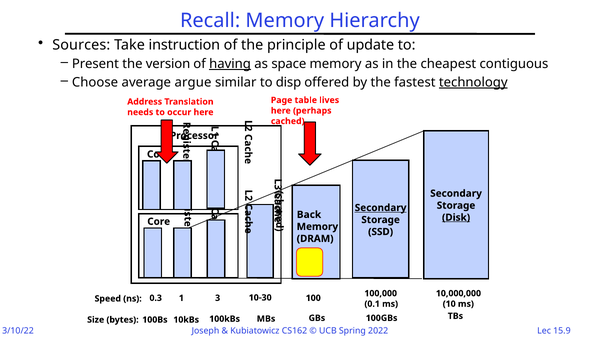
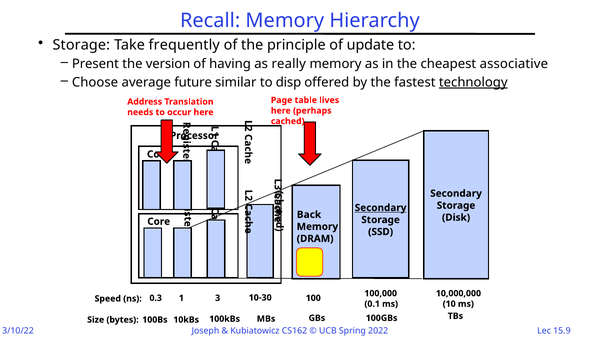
Sources: Sources -> Storage (81, 45)
instruction: instruction -> frequently (184, 45)
having underline: present -> none (230, 64)
space: space -> really (289, 64)
contiguous: contiguous -> associative (514, 64)
argue: argue -> future (193, 82)
Disk underline: present -> none (456, 217)
